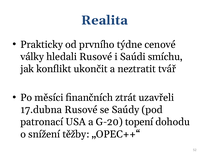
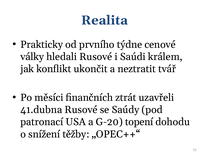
smíchu: smíchu -> králem (165, 57)
17.dubna: 17.dubna -> 41.dubna (41, 110)
